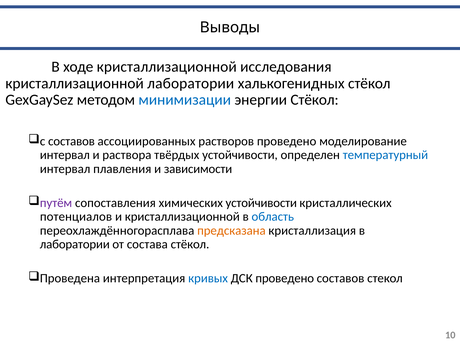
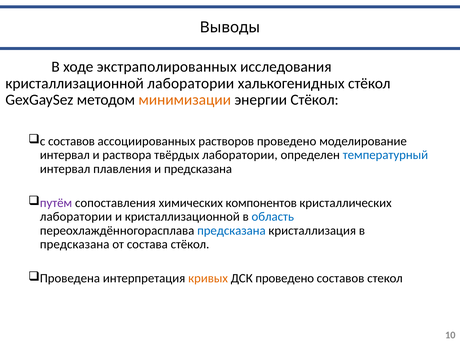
ходе кристаллизационной: кристаллизационной -> экстраполированных (167, 67)
минимизации colour: blue -> orange (185, 100)
твёрдых устойчивости: устойчивости -> лаборатории (240, 155)
и зависимости: зависимости -> предсказана (198, 169)
химических устойчивости: устойчивости -> компонентов (261, 203)
потенциалов: потенциалов -> лаборатории (76, 217)
предсказана colour: orange -> blue (231, 230)
лаборатории: лаборатории -> предсказана (75, 244)
кривых colour: blue -> orange (208, 278)
